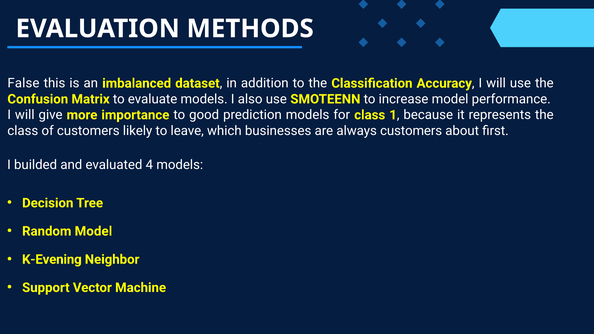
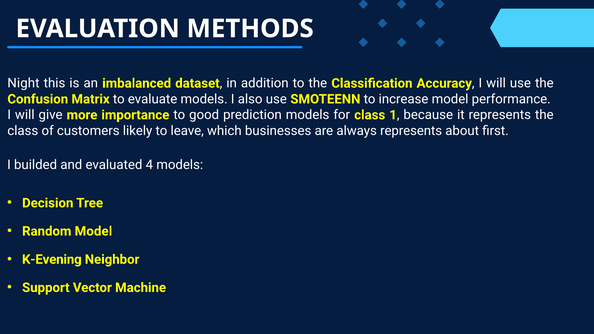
False: False -> Night (23, 83)
always customers: customers -> represents (411, 131)
